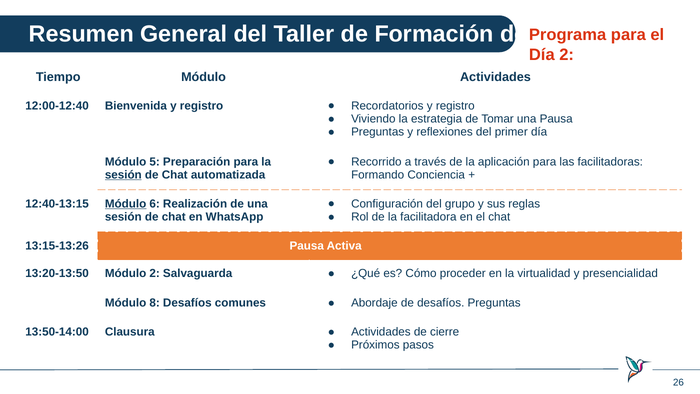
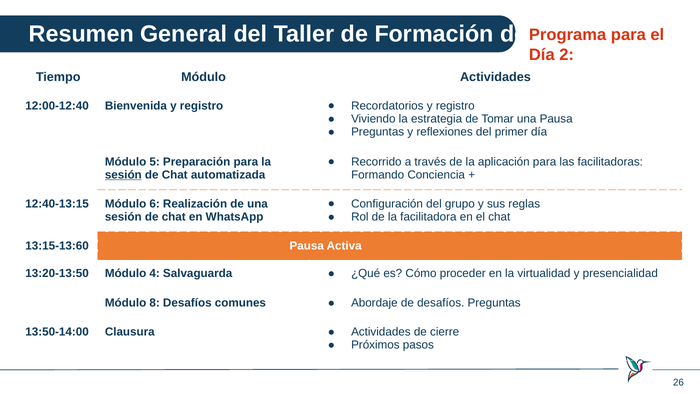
Módulo underline: present -> none (126, 204)
13:15-13:26: 13:15-13:26 -> 13:15-13:60 (57, 246)
Módulo 2: 2 -> 4 (155, 273)
